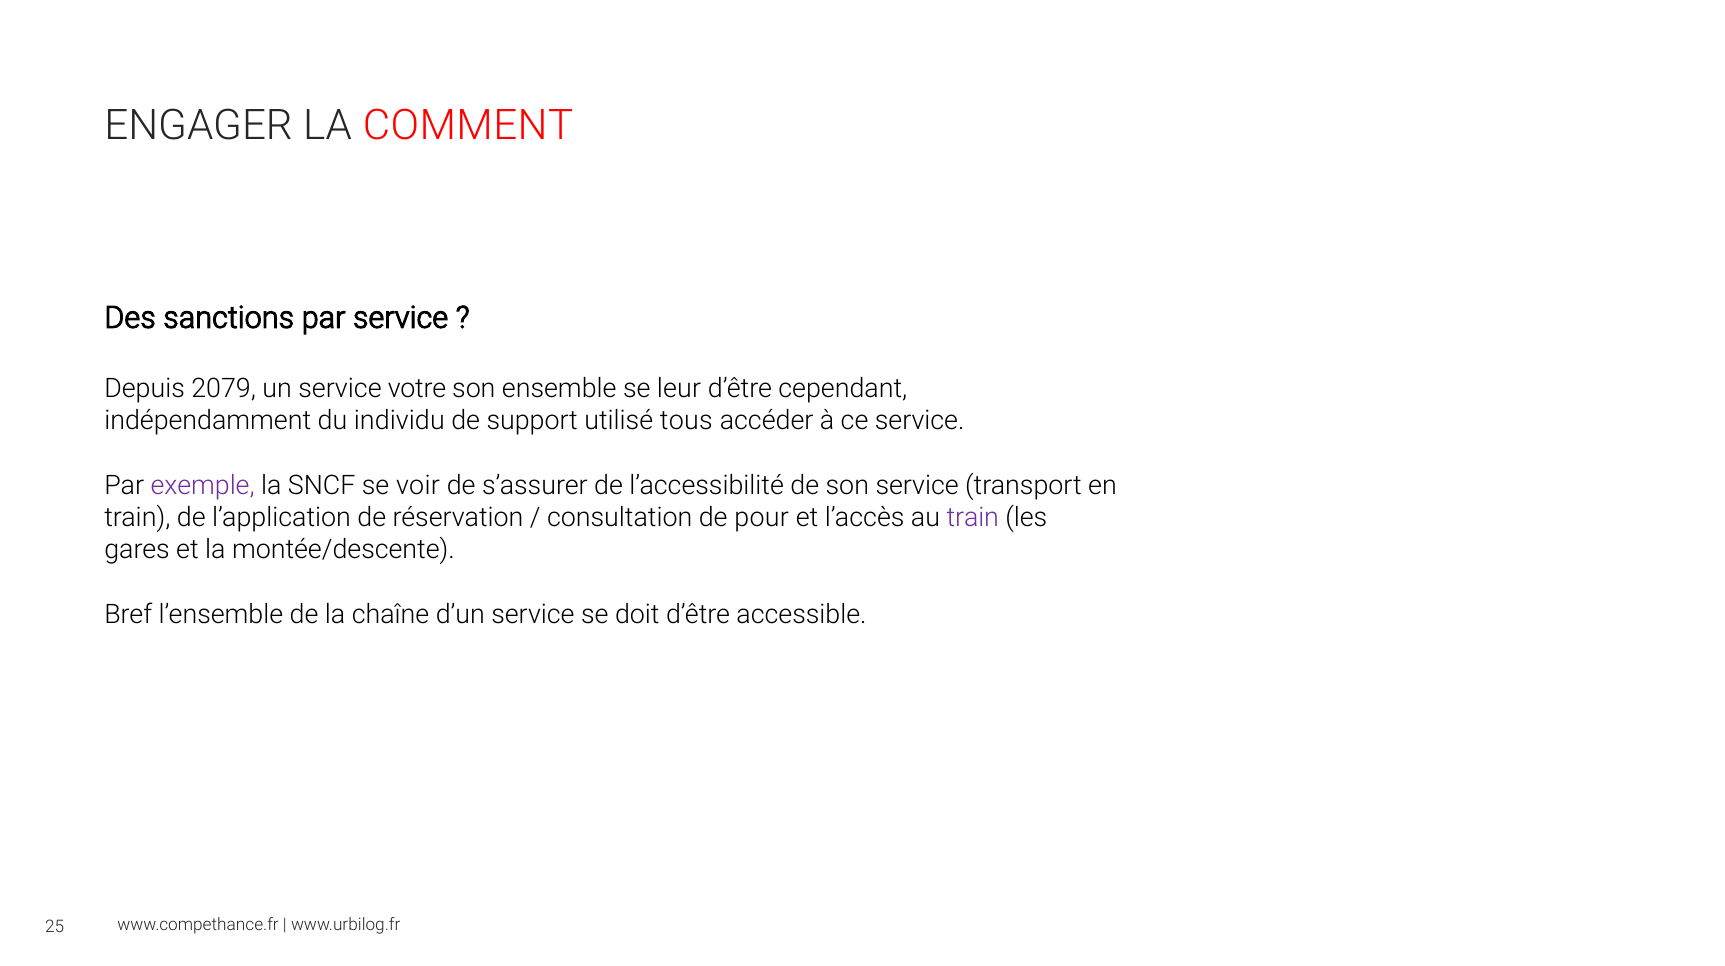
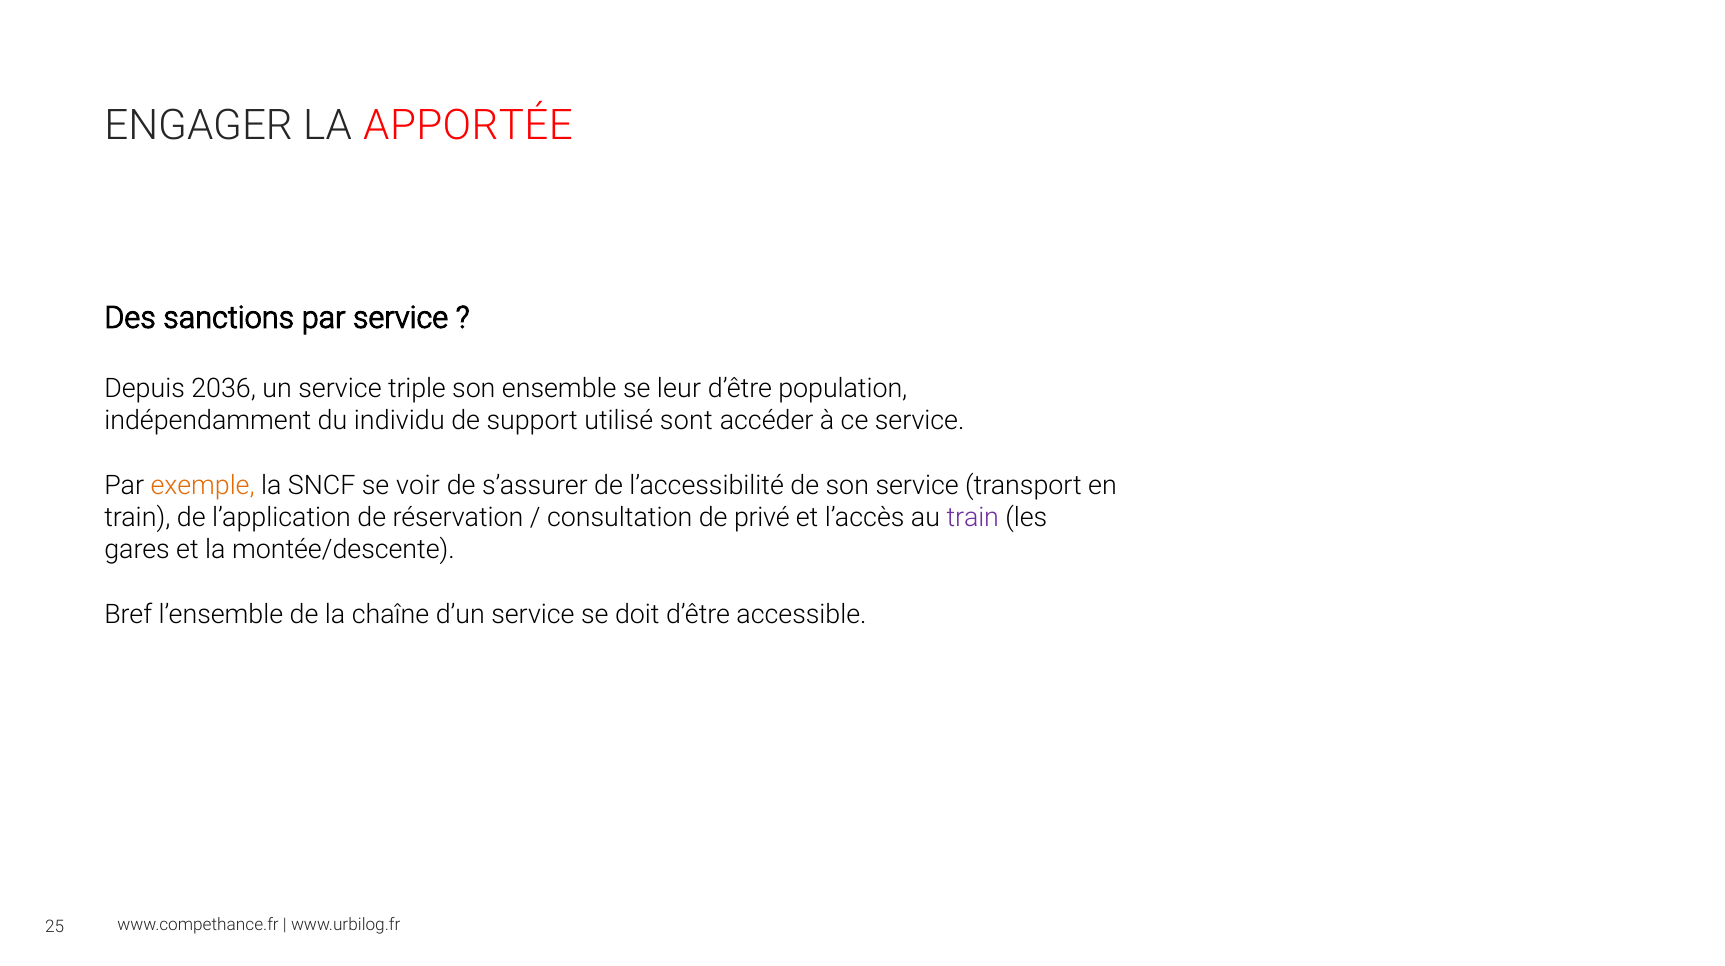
COMMENT: COMMENT -> APPORTÉE (468, 126)
2079: 2079 -> 2036 (224, 389)
votre: votre -> triple (417, 389)
cependant: cependant -> population (843, 389)
tous: tous -> sont (686, 421)
exemple colour: purple -> orange (203, 485)
pour: pour -> privé (762, 518)
